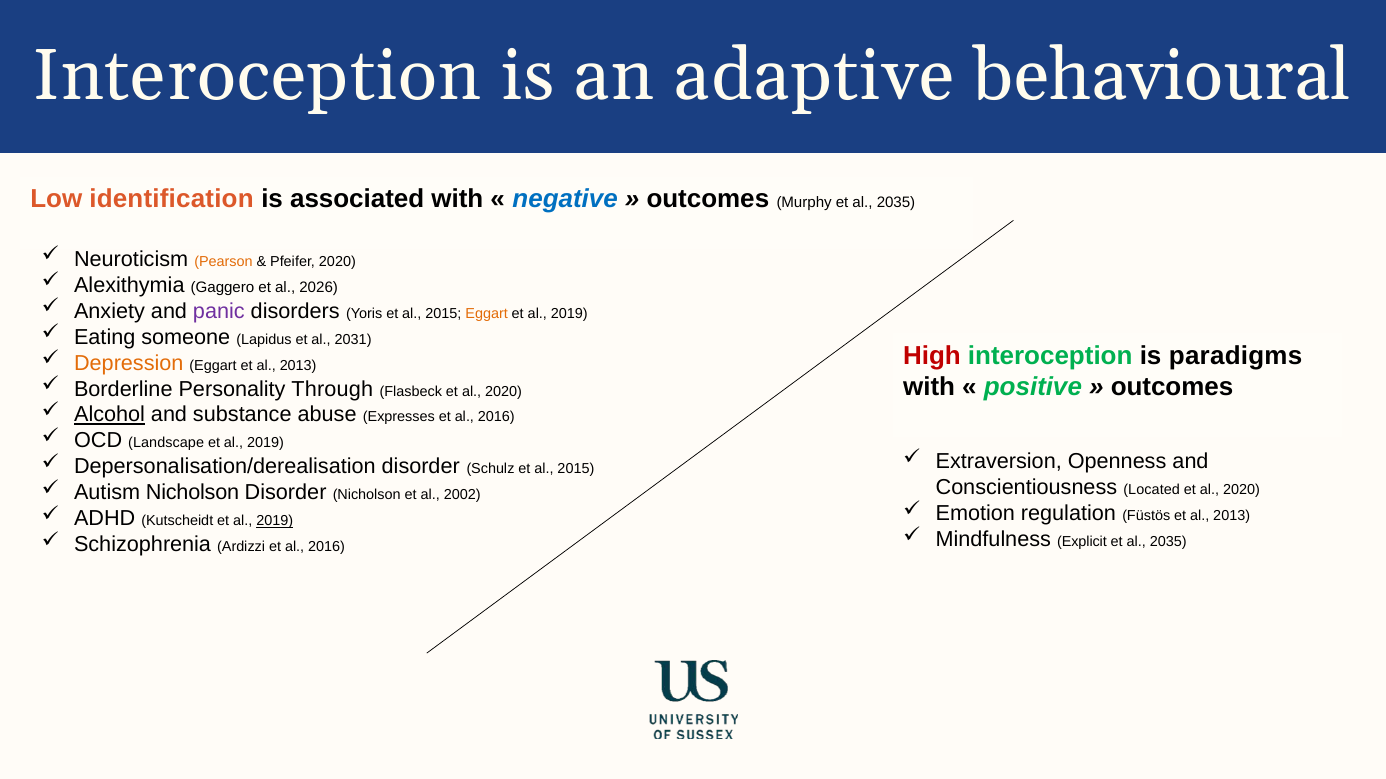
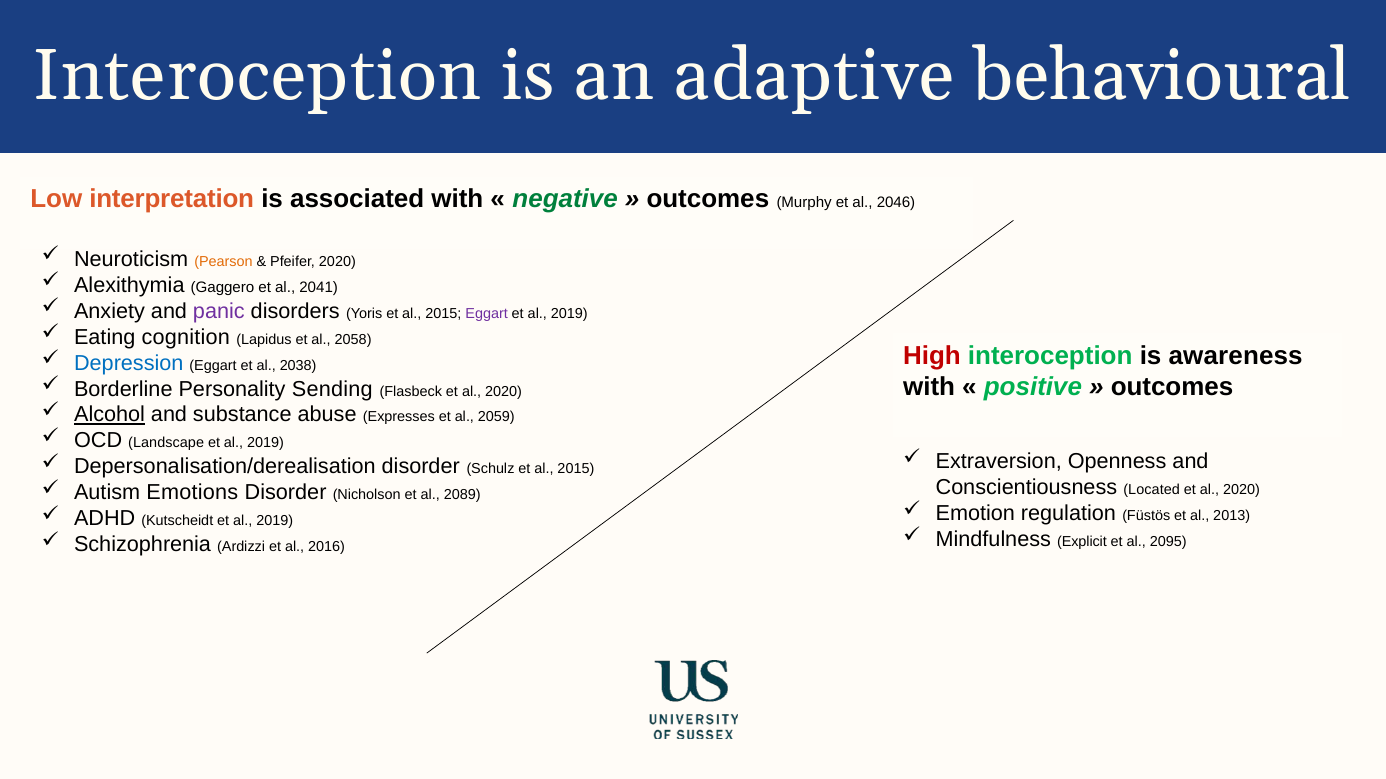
identification: identification -> interpretation (172, 199)
negative colour: blue -> green (565, 199)
Murphy et al 2035: 2035 -> 2046 (896, 203)
2026: 2026 -> 2041 (319, 287)
Eggart colour: orange -> purple (487, 314)
someone: someone -> cognition (186, 337)
2031: 2031 -> 2058 (353, 340)
paradigms: paradigms -> awareness (1236, 356)
Depression colour: orange -> blue (129, 363)
Eggart et al 2013: 2013 -> 2038 (298, 366)
Through: Through -> Sending (332, 389)
2016: 2016 -> 2059 (496, 418)
Autism Nicholson: Nicholson -> Emotions (192, 493)
2002: 2002 -> 2089 (462, 495)
2019 underline: present -> none (275, 521)
2035: 2035 -> 2095 (1168, 542)
